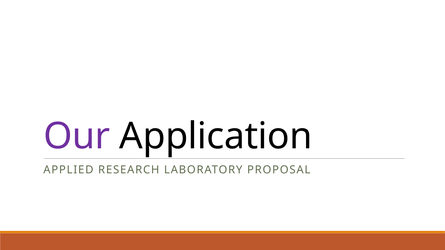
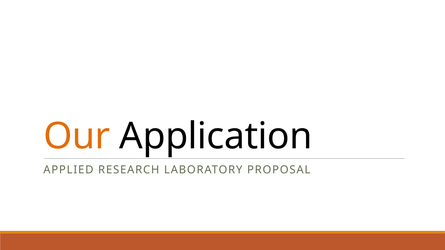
Our colour: purple -> orange (77, 136)
